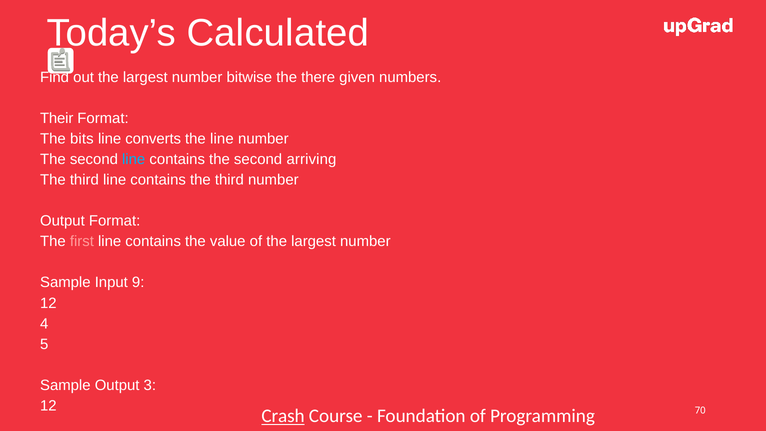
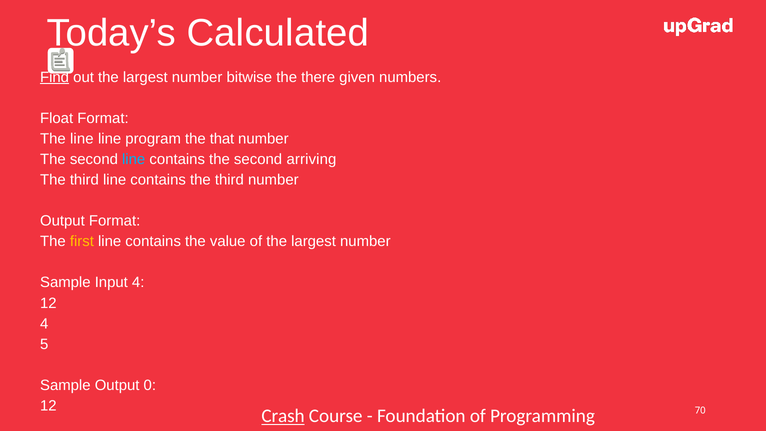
Find underline: none -> present (55, 77)
Their: Their -> Float (57, 118)
The bits: bits -> line (82, 139)
converts: converts -> program (153, 139)
the line: line -> that (222, 139)
first colour: pink -> yellow (82, 241)
Input 9: 9 -> 4 (138, 282)
3: 3 -> 0 (150, 385)
